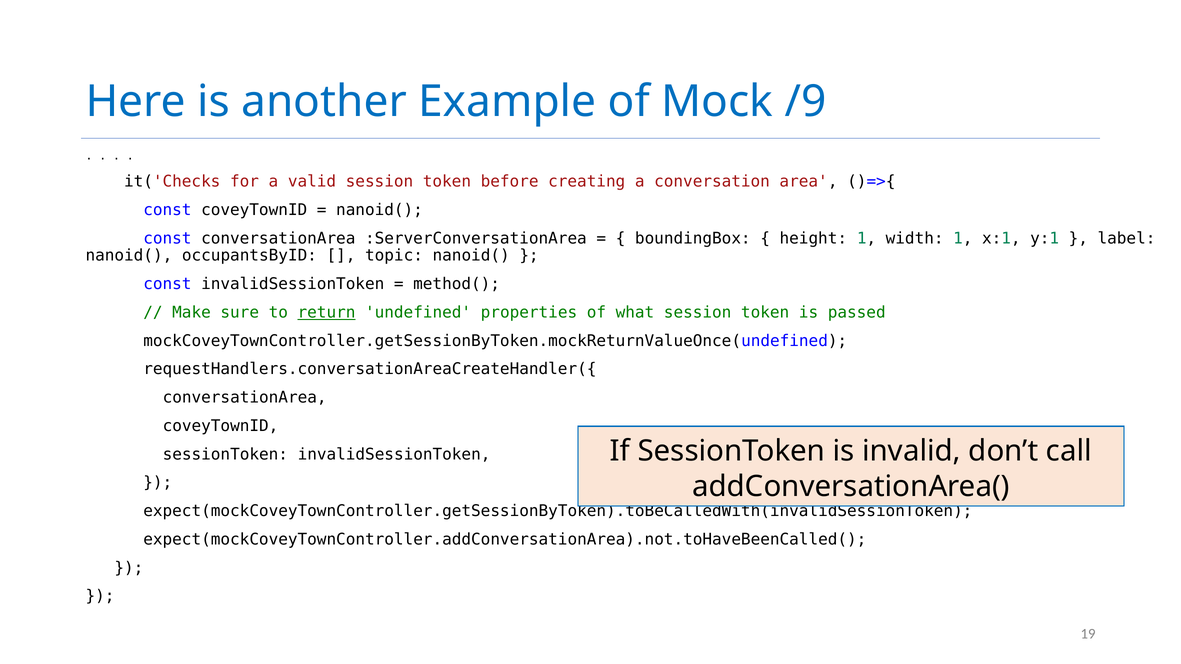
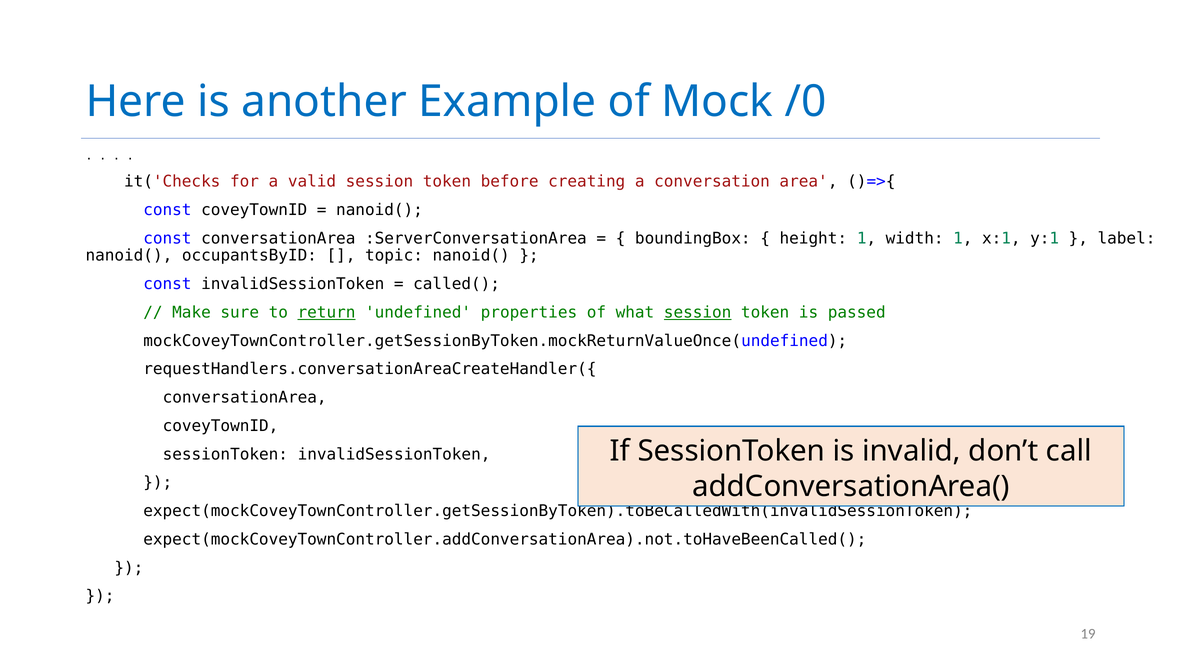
/9: /9 -> /0 (806, 102)
method(: method( -> called( (457, 284)
session underline: none -> present (698, 313)
